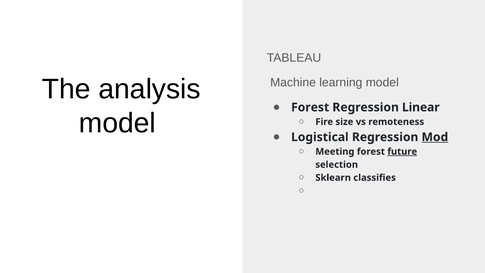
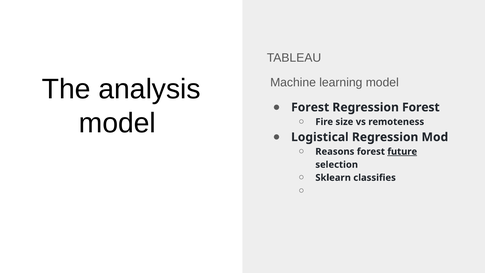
Regression Linear: Linear -> Forest (421, 107)
Mod underline: present -> none (435, 137)
Meeting: Meeting -> Reasons (335, 151)
